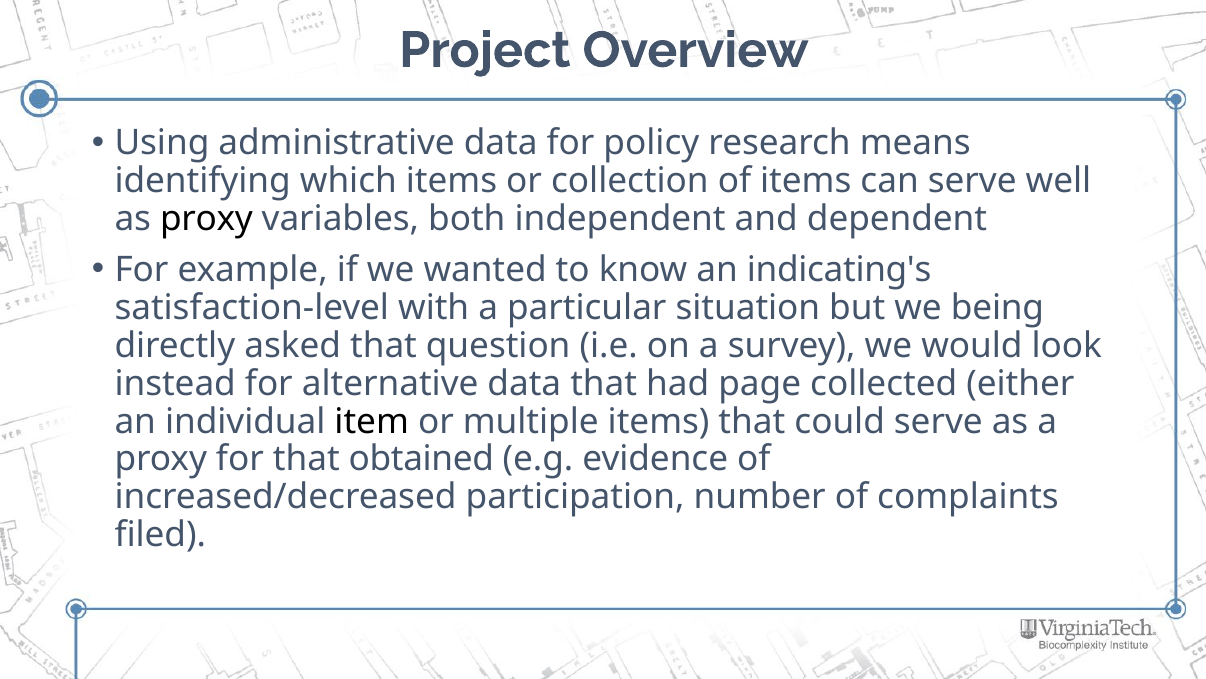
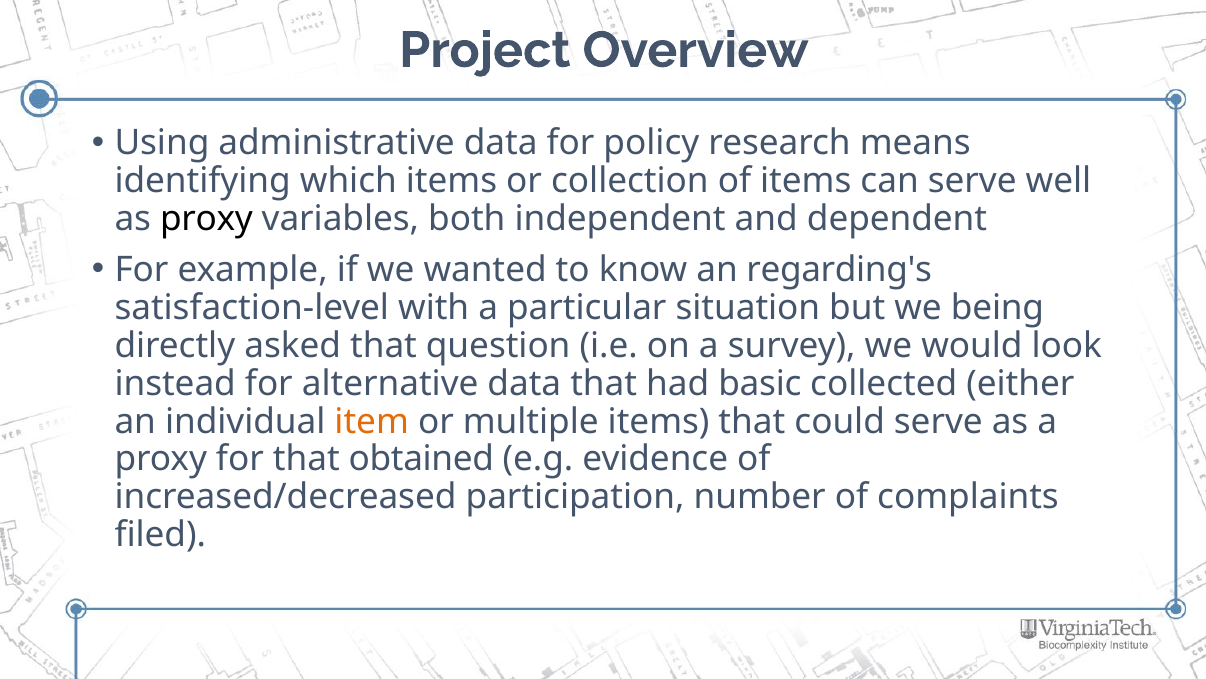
indicating's: indicating's -> regarding's (839, 269)
page: page -> basic (760, 383)
item colour: black -> orange (372, 421)
